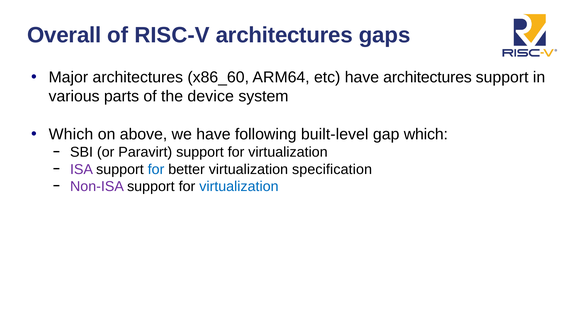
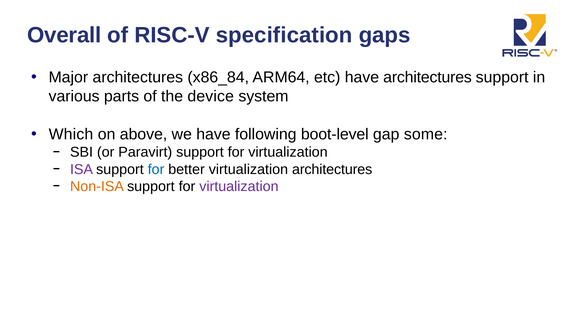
RISC-V architectures: architectures -> specification (284, 35)
x86_60: x86_60 -> x86_84 (218, 77)
built-level: built-level -> boot-level (335, 134)
gap which: which -> some (426, 134)
virtualization specification: specification -> architectures (332, 170)
Non-ISA colour: purple -> orange (97, 187)
virtualization colour: blue -> purple (239, 187)
